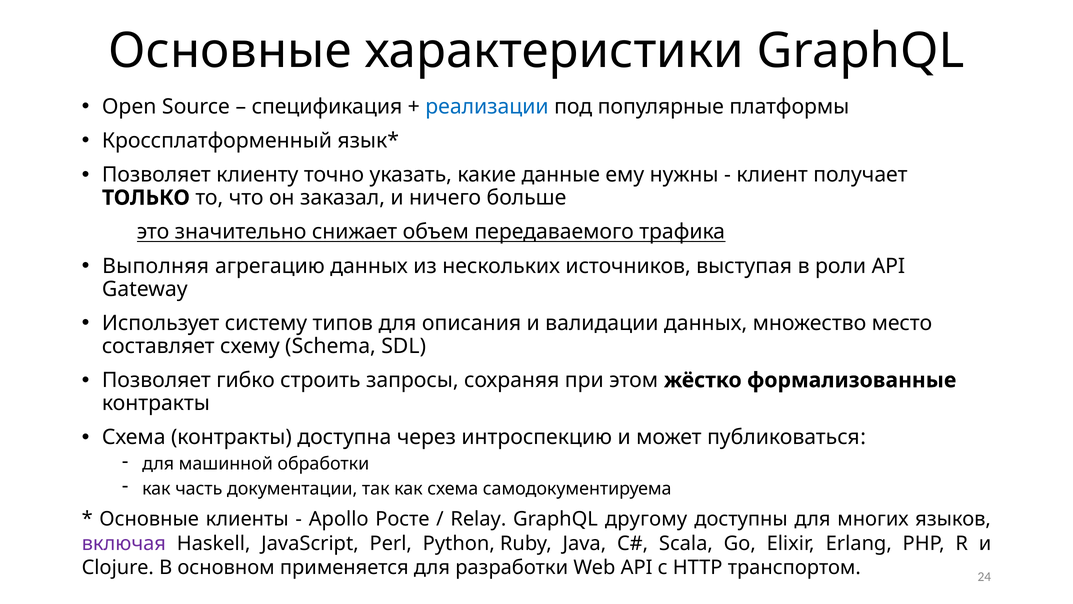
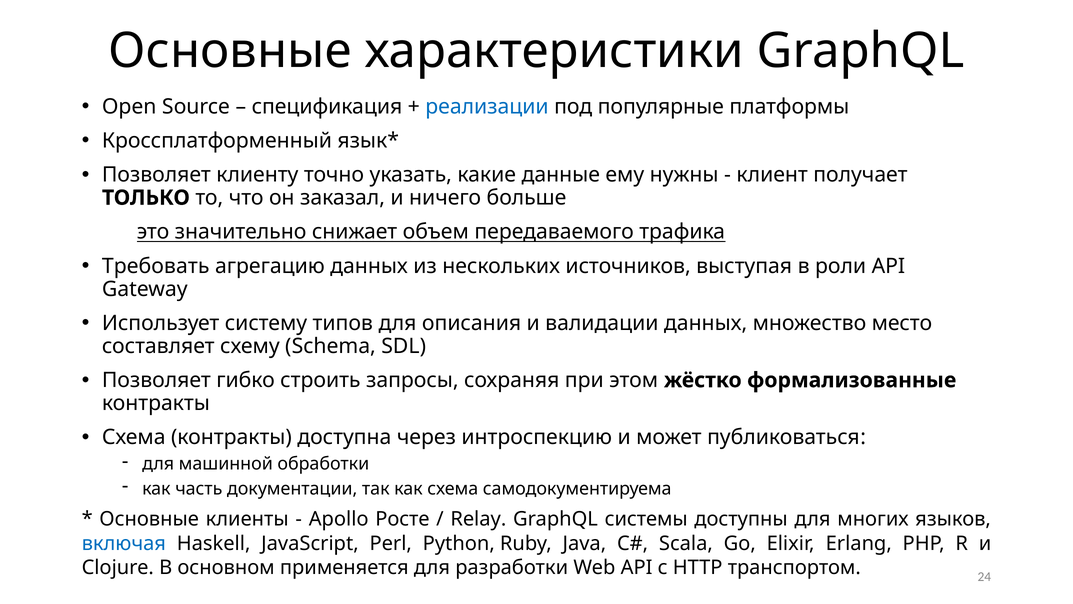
Выполняя: Выполняя -> Требовать (156, 266)
другому: другому -> системы (646, 519)
включая colour: purple -> blue (124, 543)
